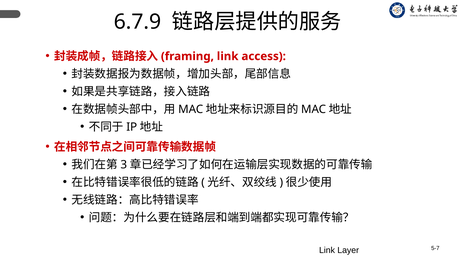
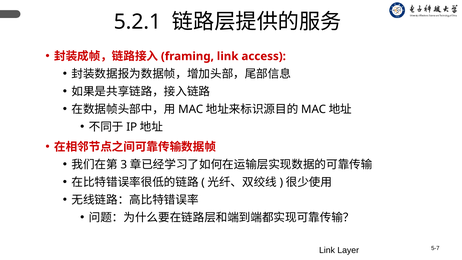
6.7.9: 6.7.9 -> 5.2.1 (138, 22)
